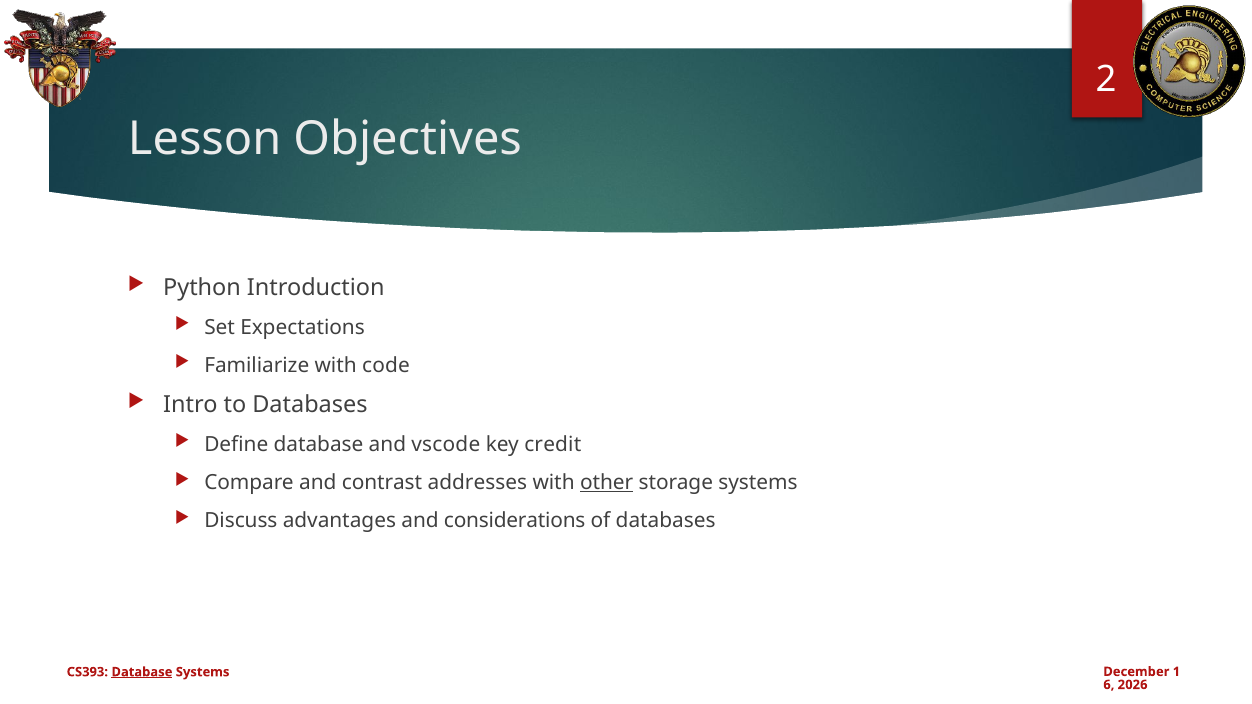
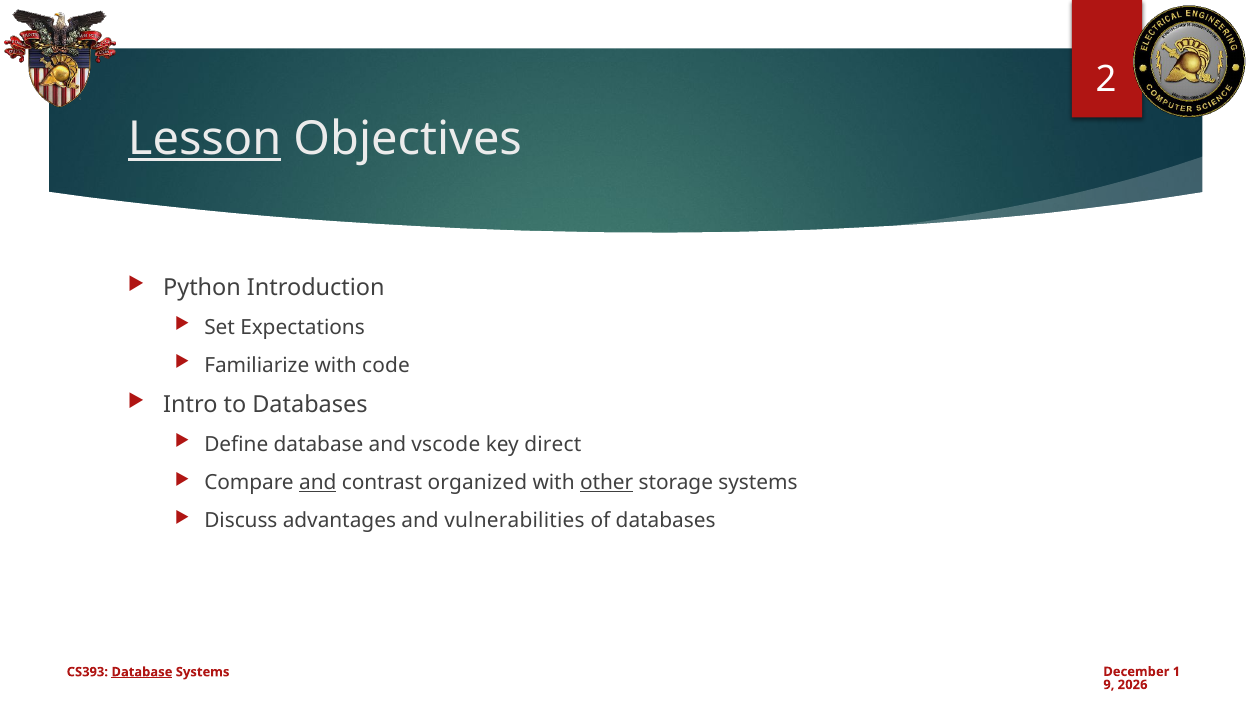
Lesson underline: none -> present (205, 140)
credit: credit -> direct (553, 445)
and underline: none -> present (318, 483)
addresses: addresses -> organized (477, 483)
considerations: considerations -> vulnerabilities (515, 521)
6: 6 -> 9 (1109, 685)
